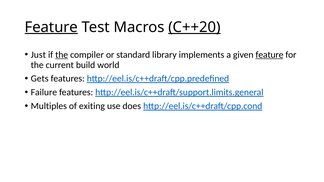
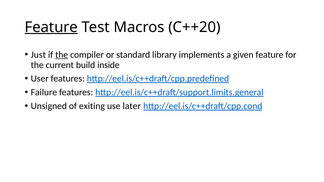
C++20 underline: present -> none (194, 27)
feature underline: present -> none (270, 55)
world: world -> inside (108, 65)
Gets: Gets -> User (40, 79)
Multiples: Multiples -> Unsigned (49, 106)
does: does -> later (132, 106)
